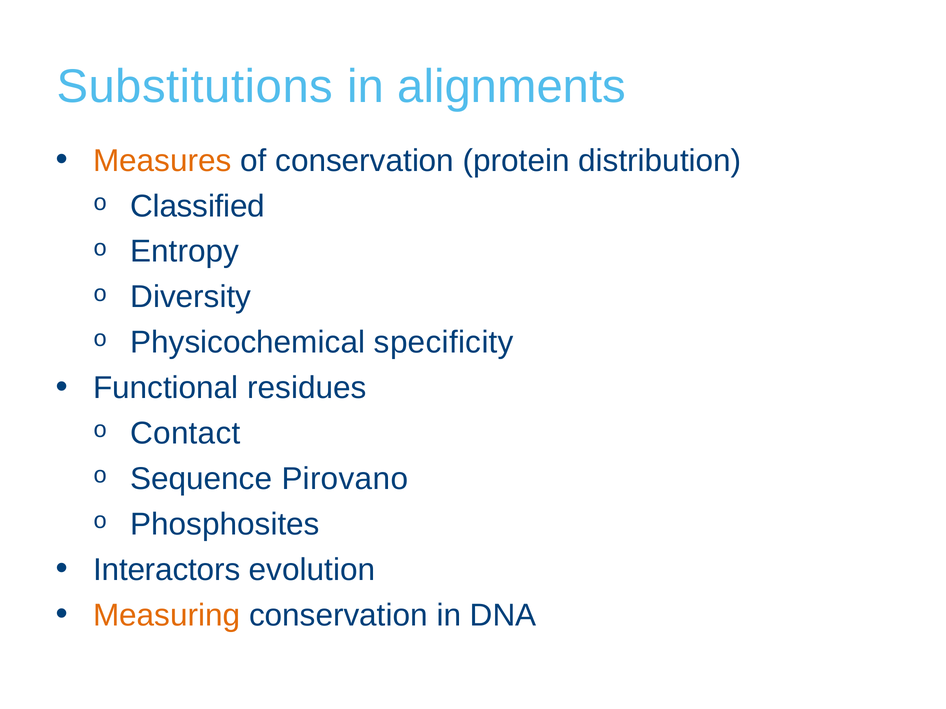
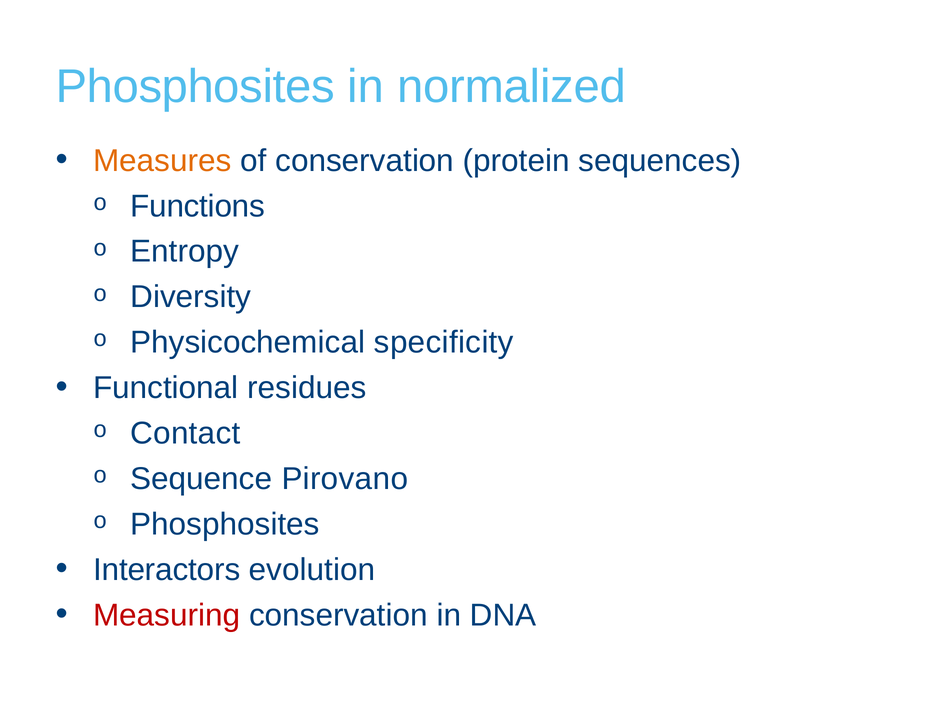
Substitutions: Substitutions -> Phosphosites (195, 87)
alignments: alignments -> normalized (512, 87)
distribution: distribution -> sequences (660, 161)
Classified: Classified -> Functions (198, 206)
Measuring colour: orange -> red (167, 616)
